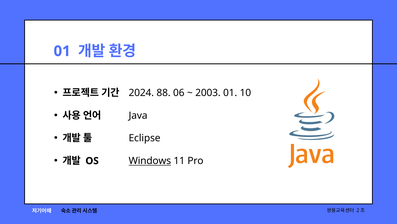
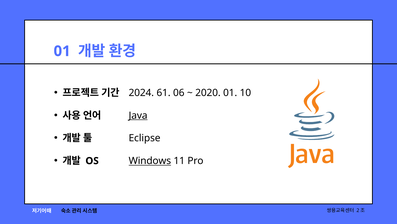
88: 88 -> 61 (164, 93)
2003: 2003 -> 2020 (208, 93)
Java underline: none -> present (138, 115)
